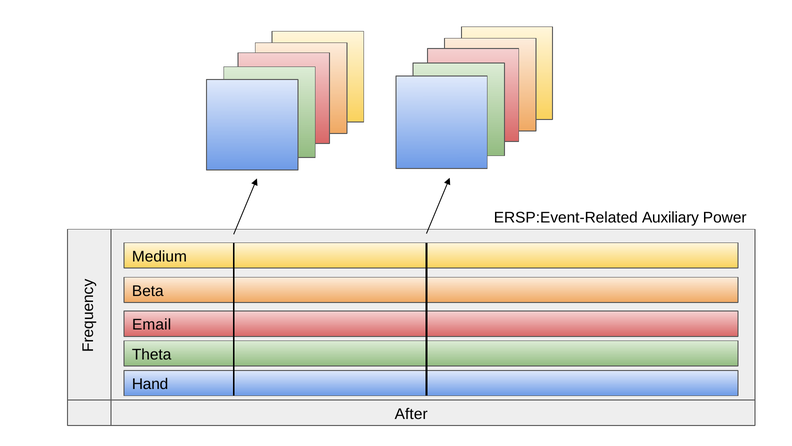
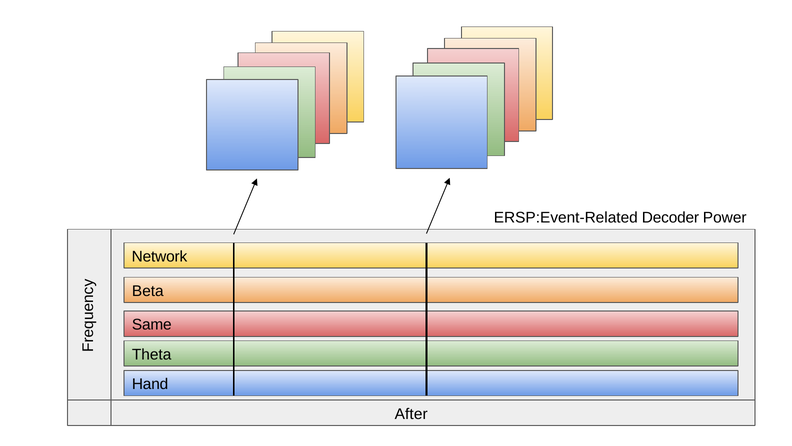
Auxiliary: Auxiliary -> Decoder (670, 217)
Medium: Medium -> Network (160, 256)
Email: Email -> Same (152, 325)
